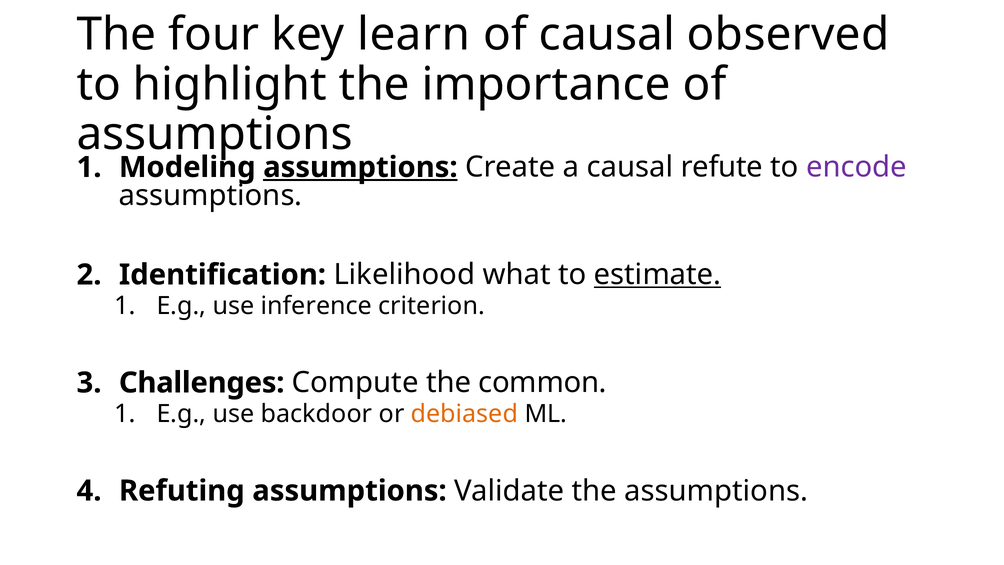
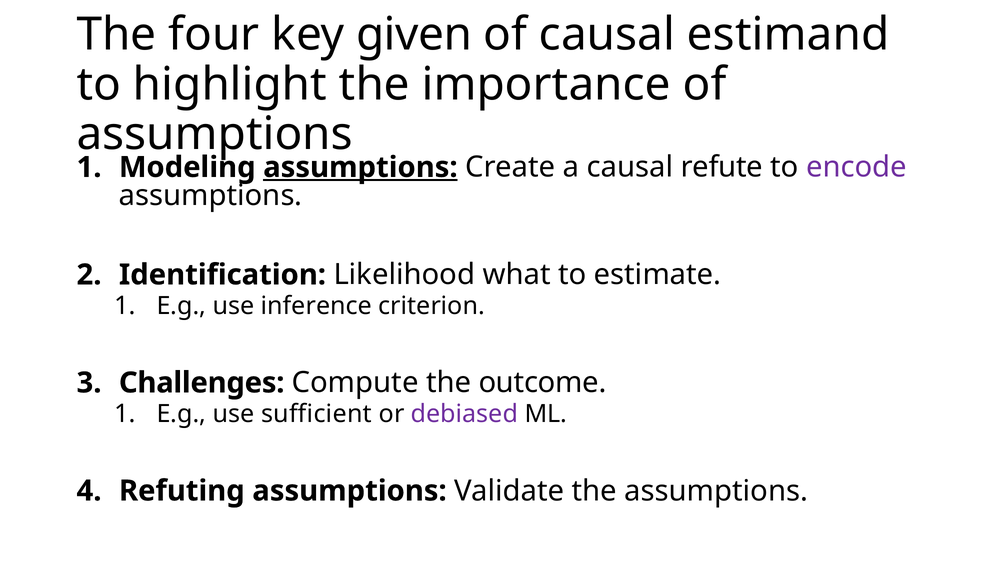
learn: learn -> given (414, 35)
observed: observed -> estimand (788, 35)
estimate underline: present -> none (658, 275)
common: common -> outcome (542, 383)
backdoor: backdoor -> sufficient (316, 414)
debiased colour: orange -> purple (464, 414)
